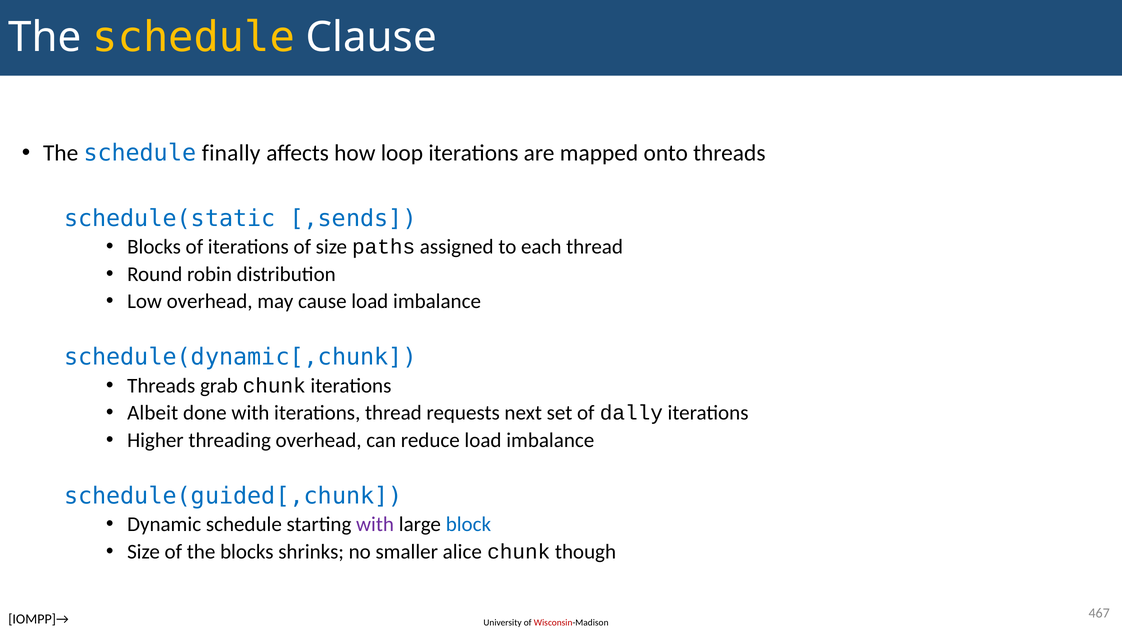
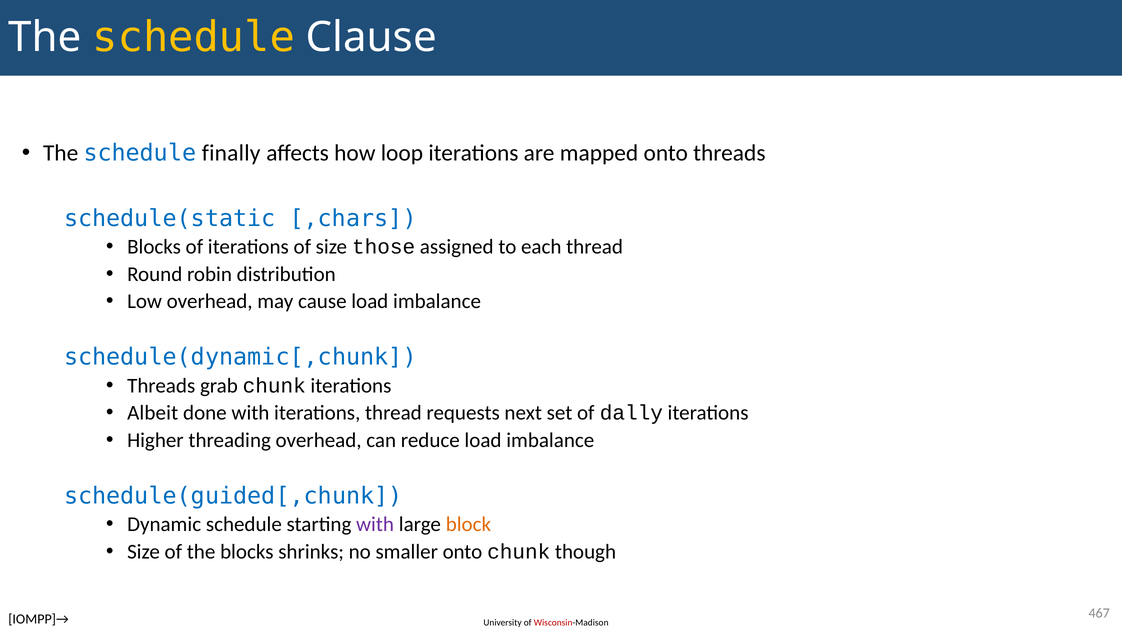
,sends: ,sends -> ,chars (353, 218)
paths: paths -> those (384, 247)
block colour: blue -> orange (468, 525)
smaller alice: alice -> onto (462, 552)
